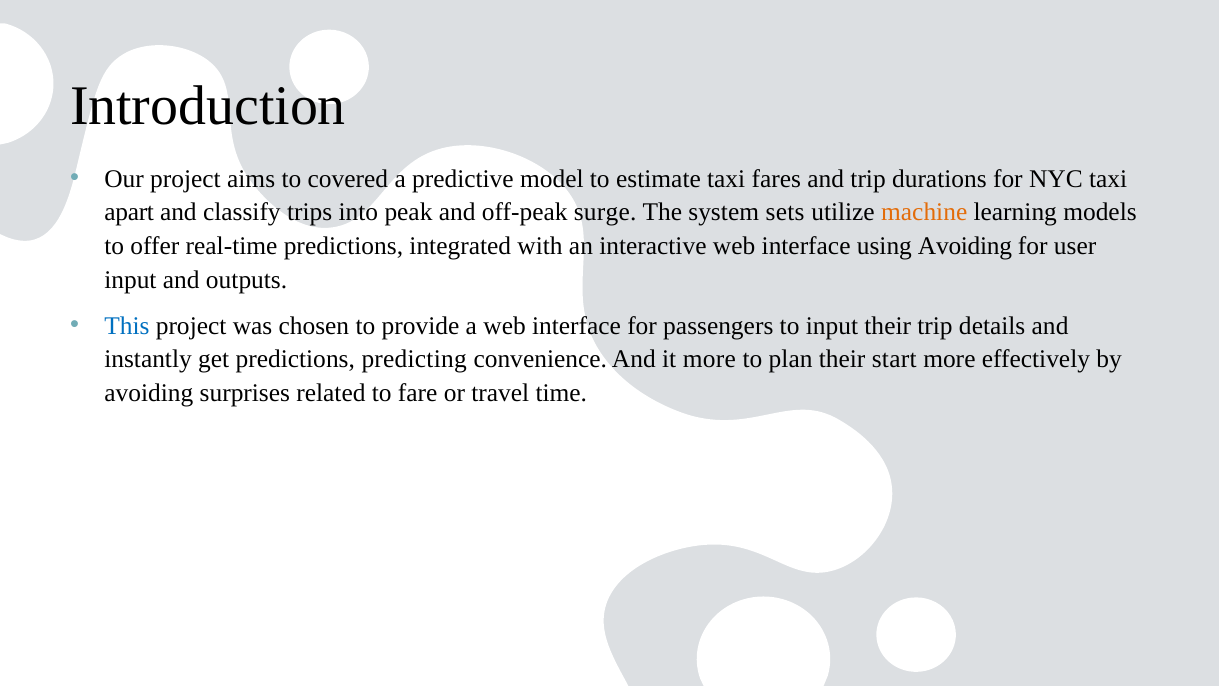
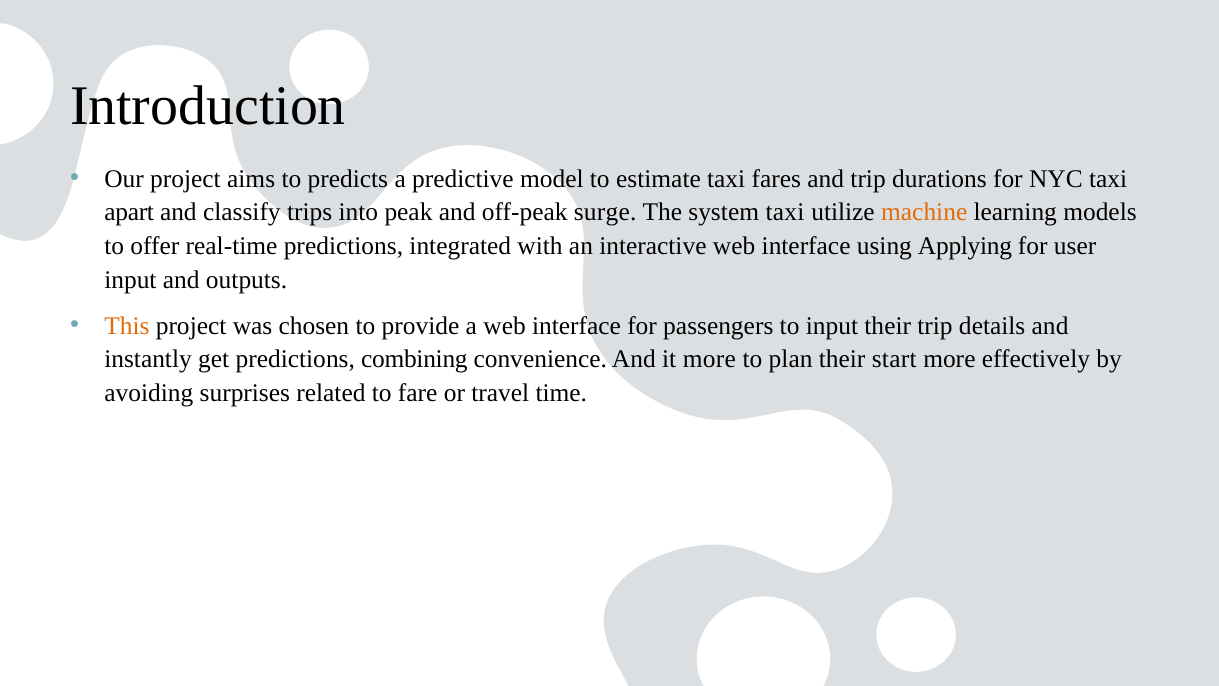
covered: covered -> predicts (348, 179)
system sets: sets -> taxi (785, 212)
using Avoiding: Avoiding -> Applying (965, 246)
This colour: blue -> orange (127, 326)
predicting: predicting -> combining (414, 359)
